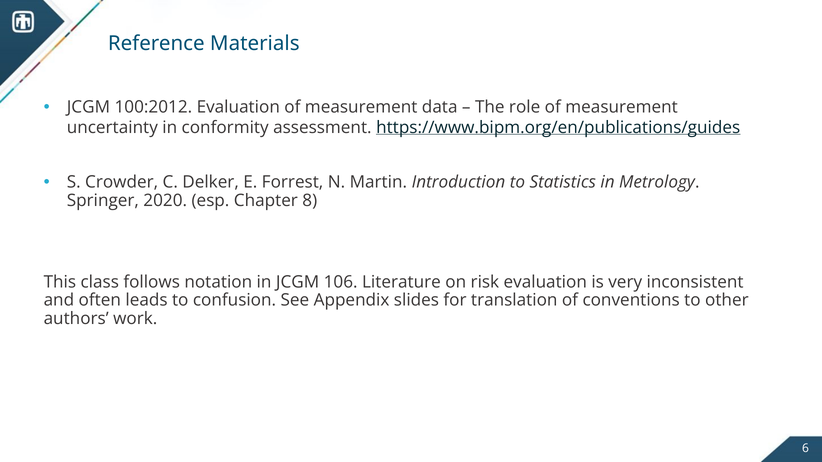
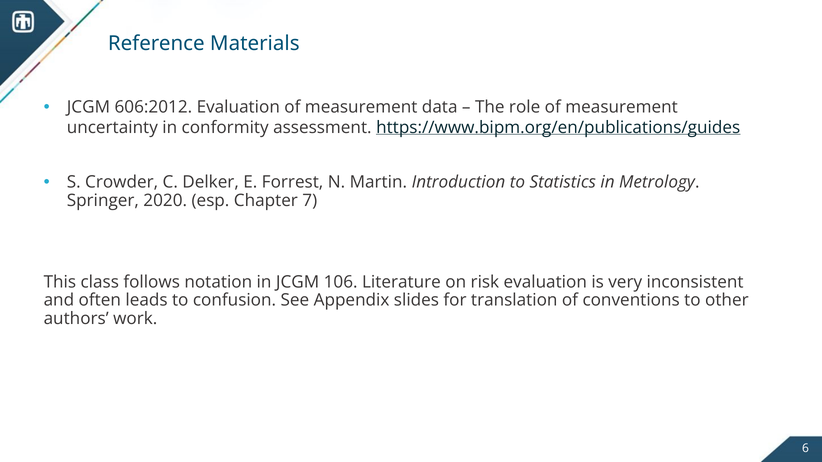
100:2012: 100:2012 -> 606:2012 (153, 107)
8: 8 -> 7 (310, 201)
